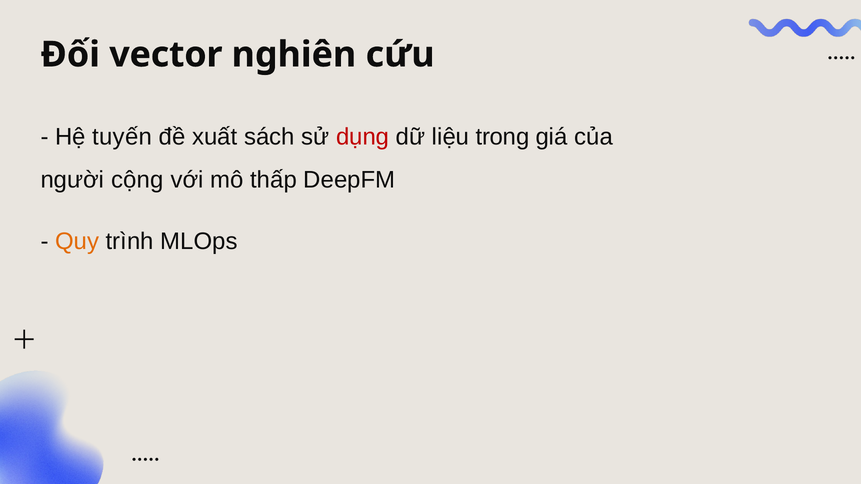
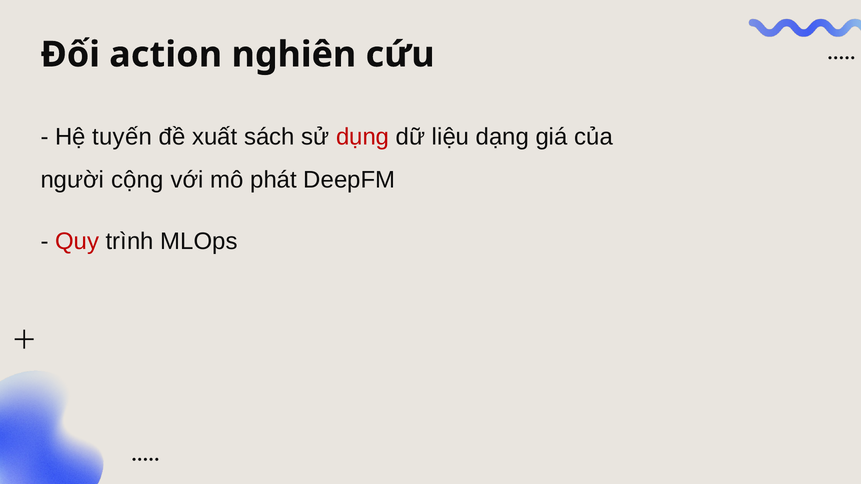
vector: vector -> action (166, 55)
trong: trong -> dạng (502, 137)
thấp: thấp -> phát (274, 180)
Quy colour: orange -> red (77, 241)
